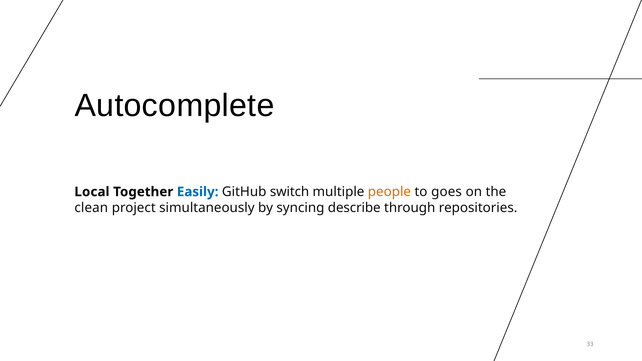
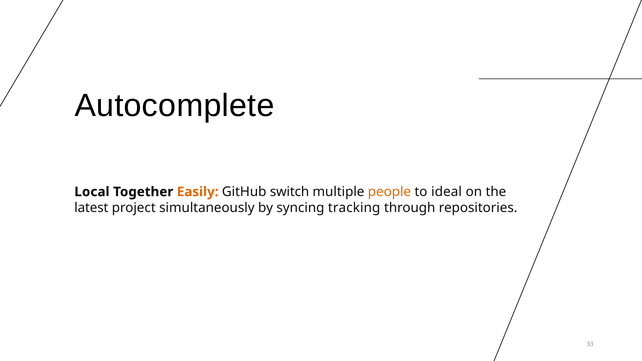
Easily colour: blue -> orange (198, 192)
goes: goes -> ideal (447, 192)
clean: clean -> latest (91, 208)
describe: describe -> tracking (354, 208)
